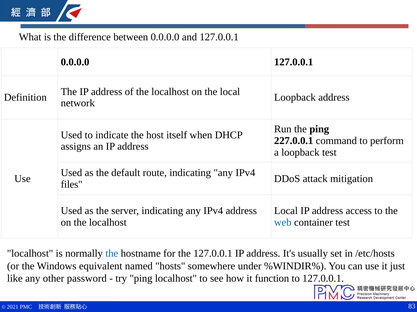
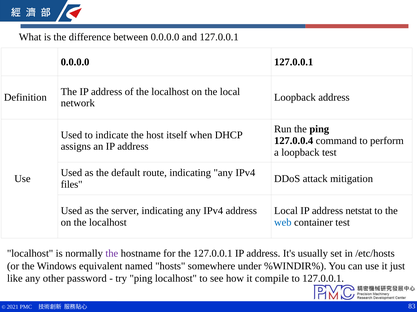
227.0.0.1: 227.0.0.1 -> 127.0.0.4 (294, 141)
access: access -> netstat (359, 211)
the colour: blue -> purple (112, 254)
function: function -> compile (272, 279)
